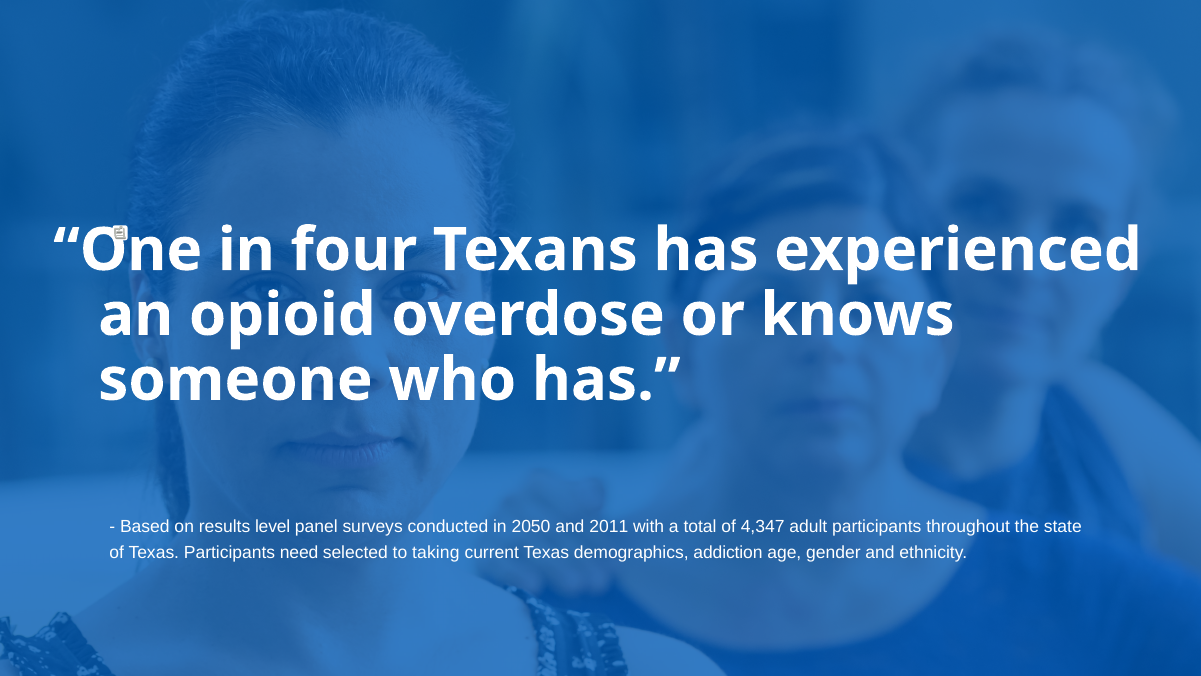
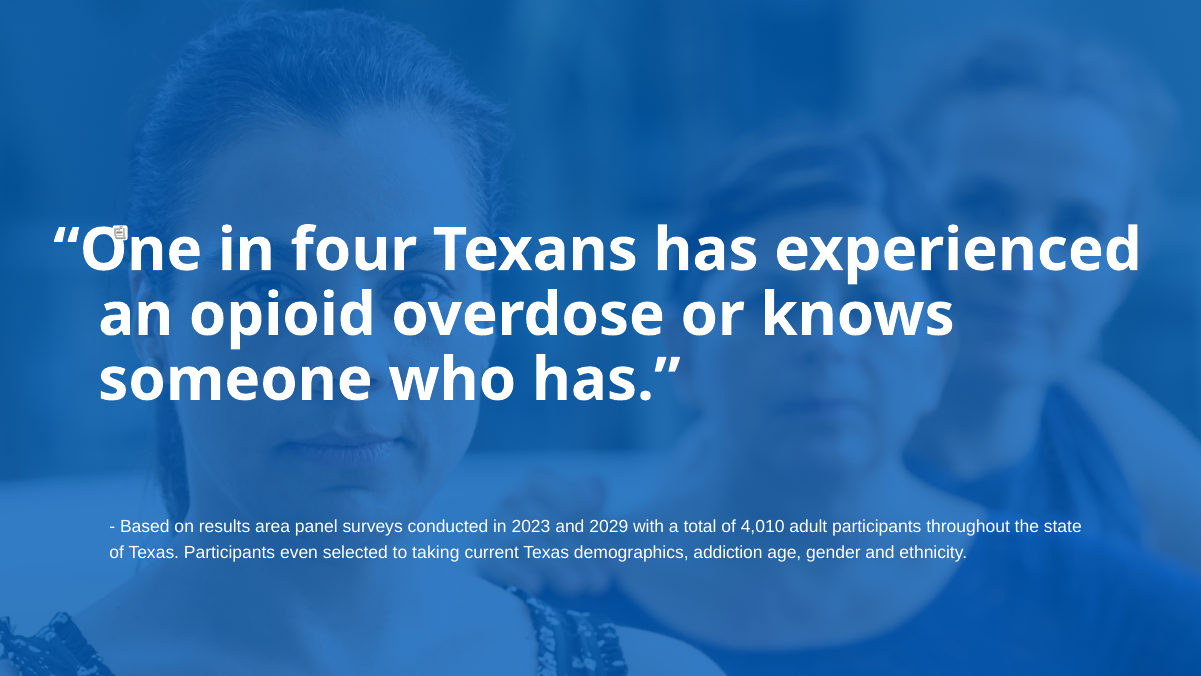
level: level -> area (273, 526)
2050: 2050 -> 2023 (531, 526)
2011: 2011 -> 2029 (609, 526)
4,347: 4,347 -> 4,010 (763, 526)
need: need -> even (299, 552)
